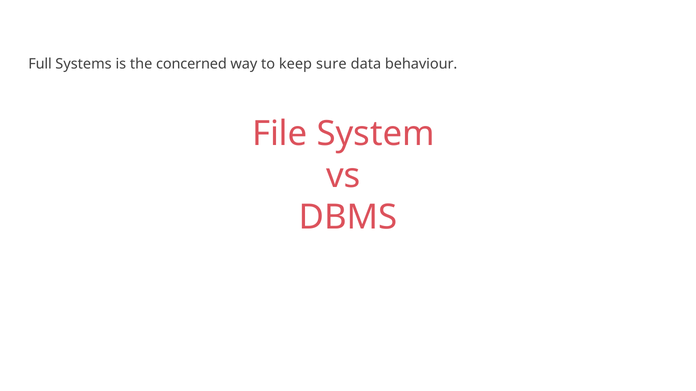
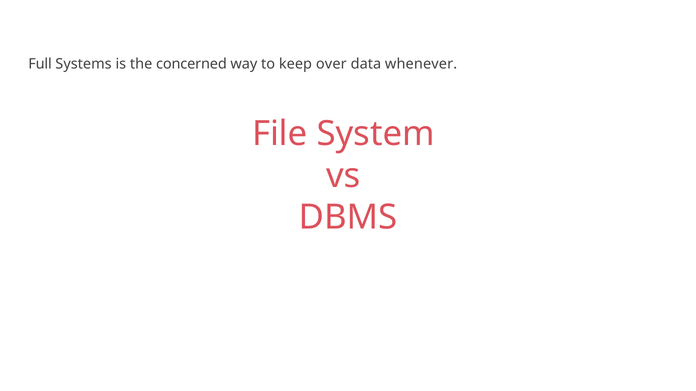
sure: sure -> over (331, 64)
behaviour: behaviour -> whenever (421, 64)
